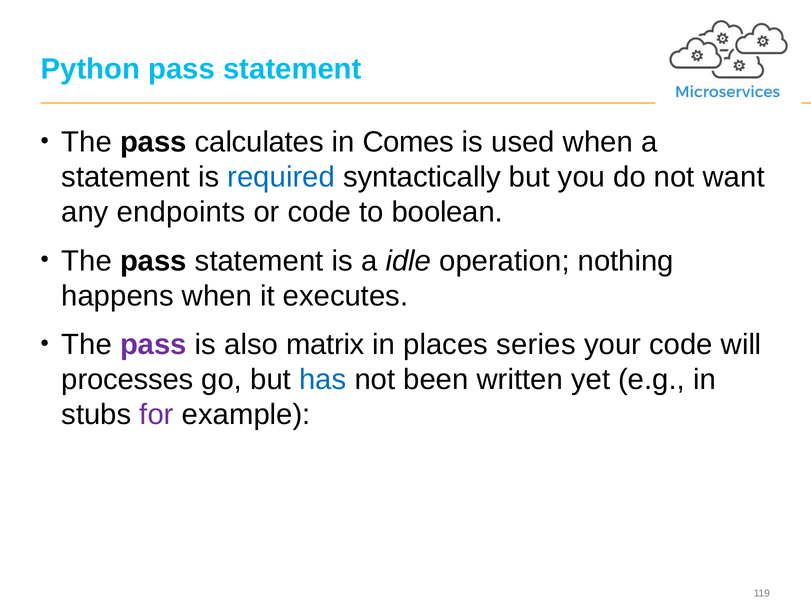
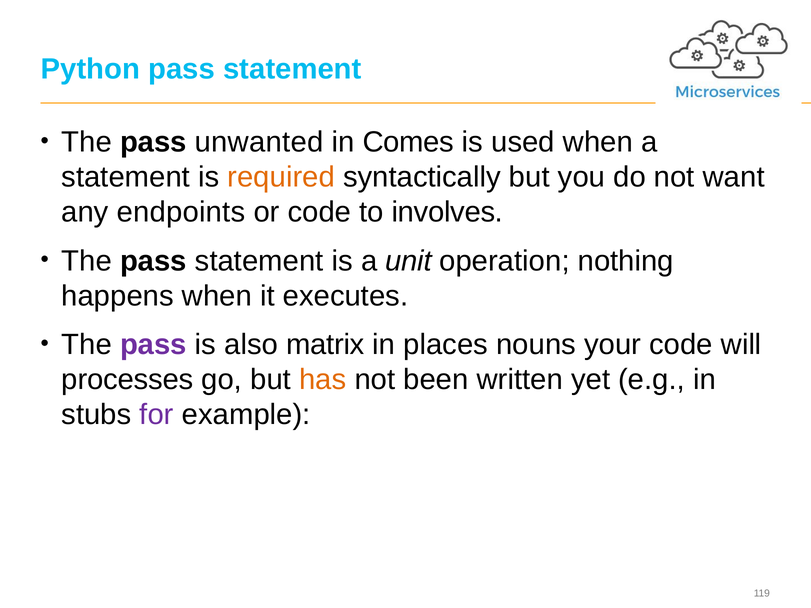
calculates: calculates -> unwanted (259, 142)
required colour: blue -> orange (281, 177)
boolean: boolean -> involves (447, 212)
idle: idle -> unit (409, 261)
series: series -> nouns (536, 345)
has colour: blue -> orange (323, 380)
